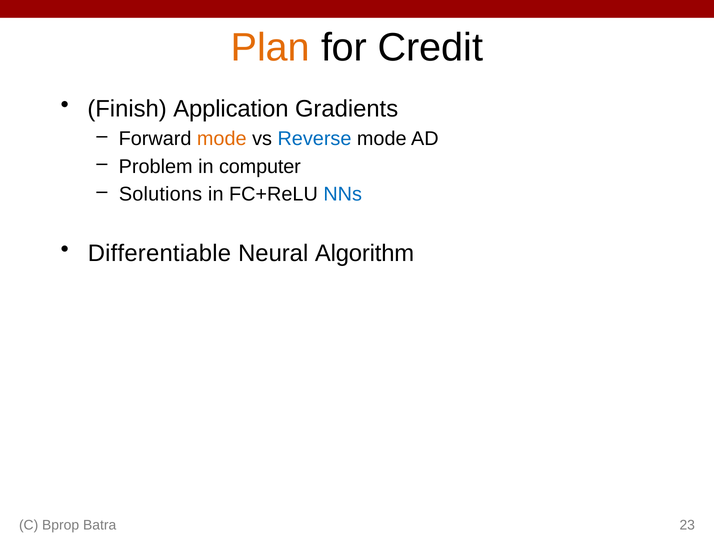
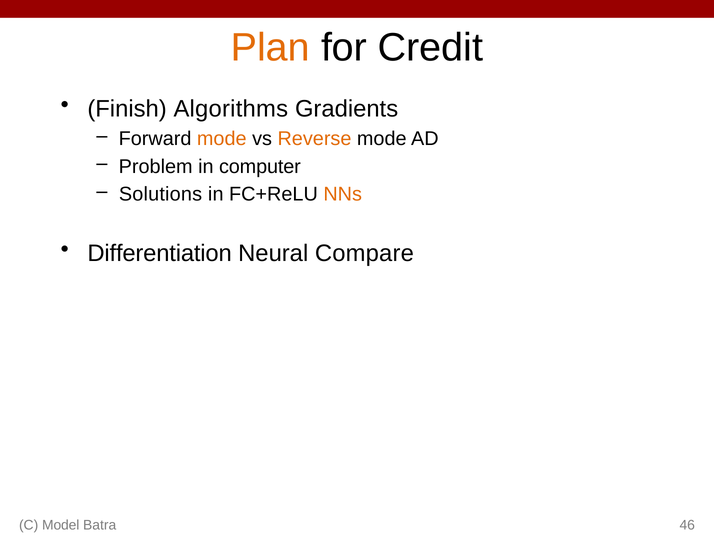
Application: Application -> Algorithms (231, 109)
Reverse colour: blue -> orange (314, 139)
NNs colour: blue -> orange (343, 194)
Differentiable: Differentiable -> Differentiation (160, 253)
Algorithm: Algorithm -> Compare (364, 253)
Bprop: Bprop -> Model (61, 525)
23: 23 -> 46 (687, 525)
